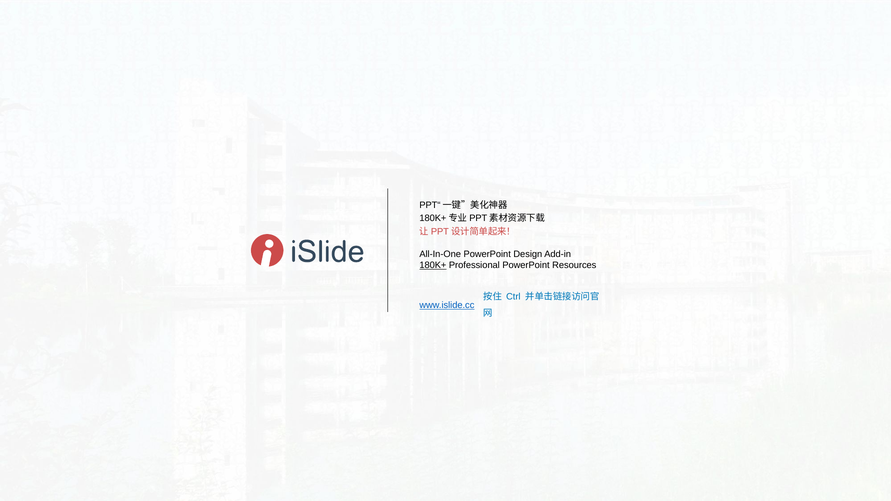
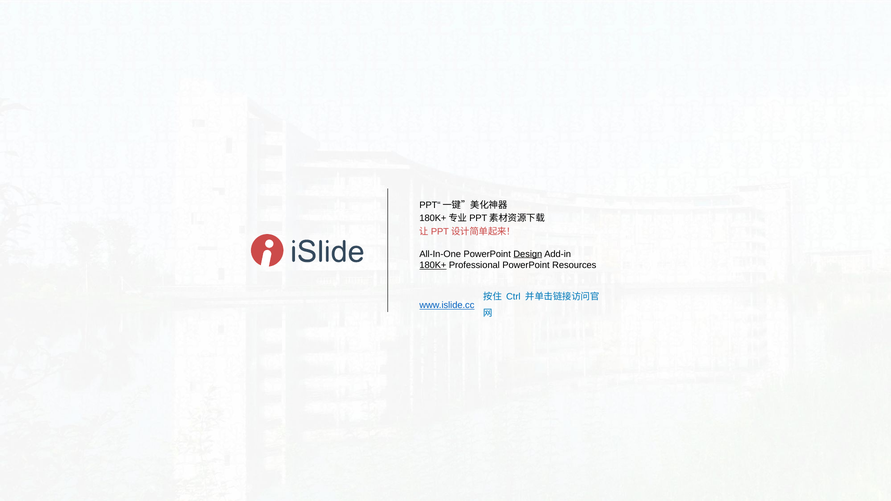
Design underline: none -> present (528, 254)
